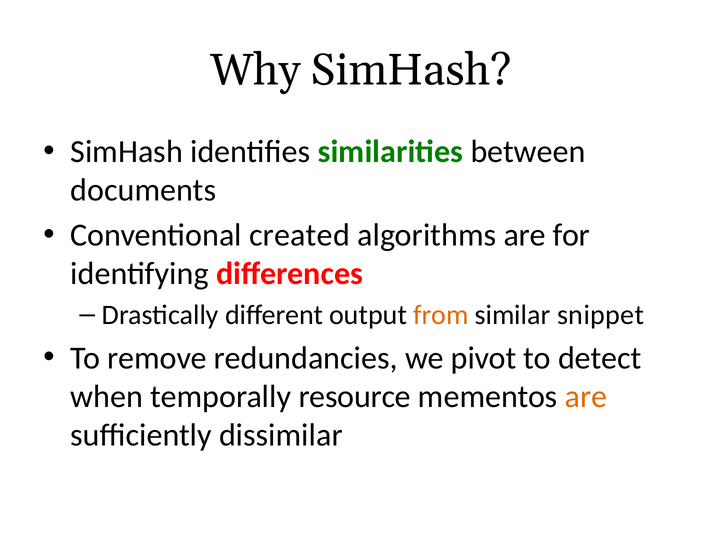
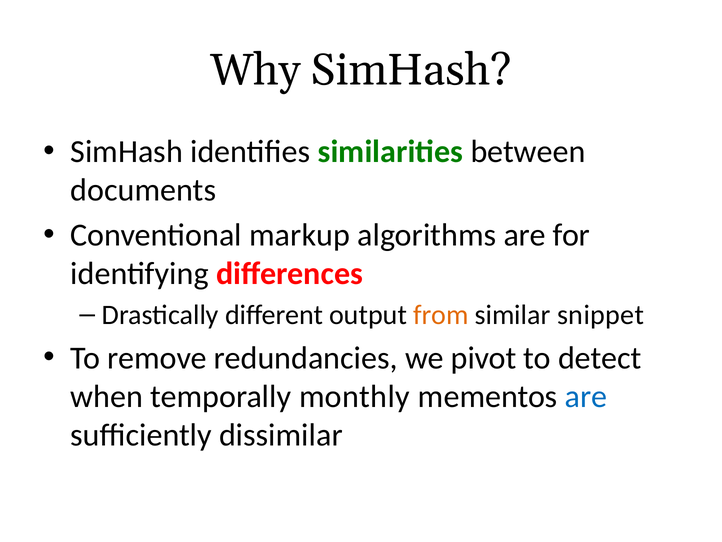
created: created -> markup (300, 235)
resource: resource -> monthly (354, 396)
are colour: orange -> blue (586, 396)
